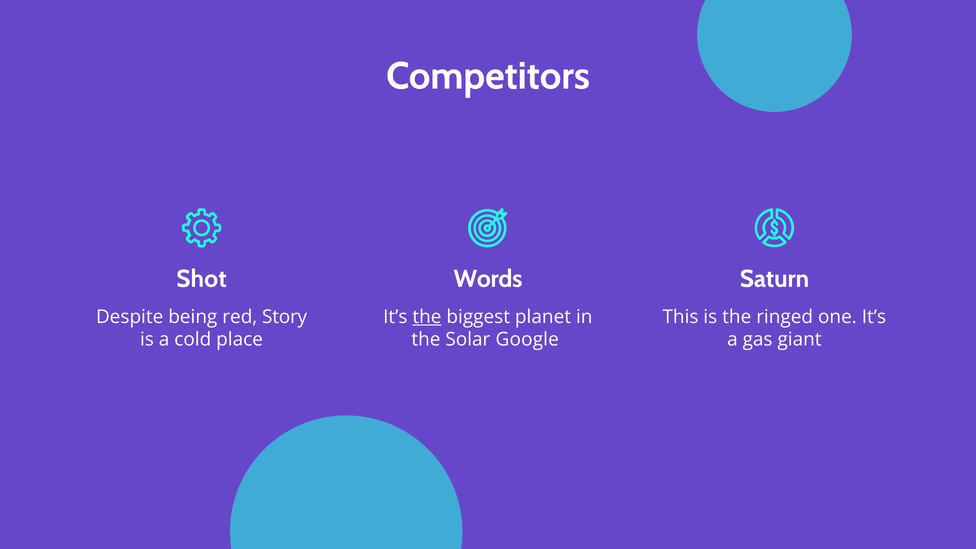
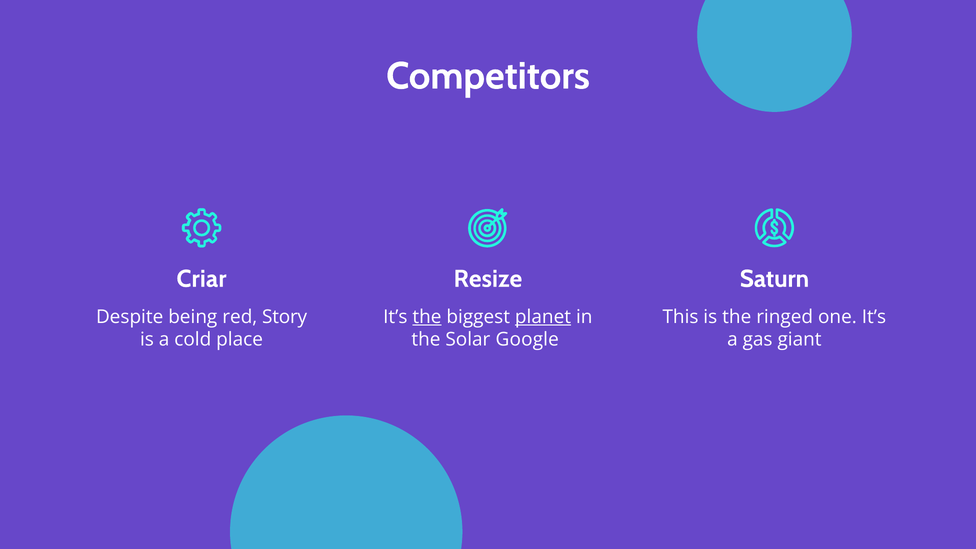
Shot: Shot -> Criar (201, 279)
Words: Words -> Resize (488, 279)
planet underline: none -> present (543, 317)
